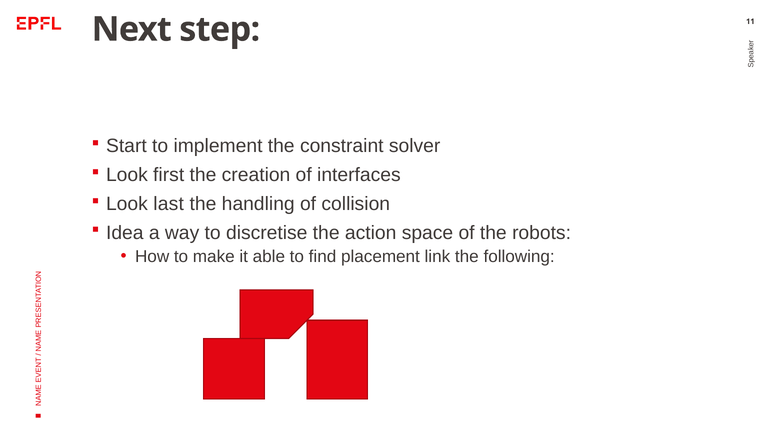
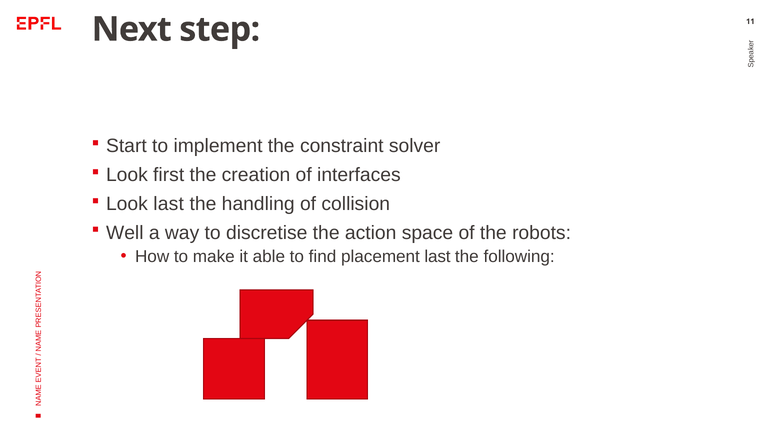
Idea: Idea -> Well (125, 233)
placement link: link -> last (438, 257)
